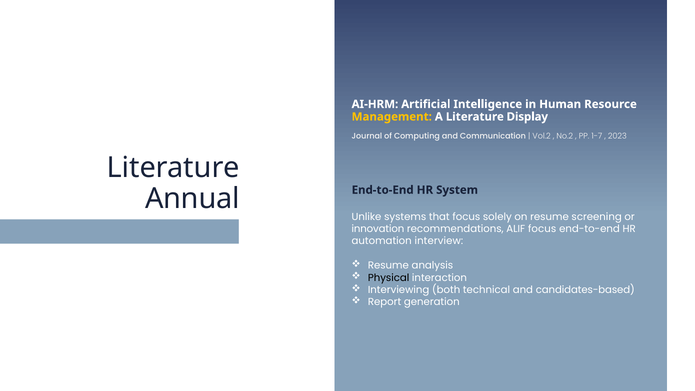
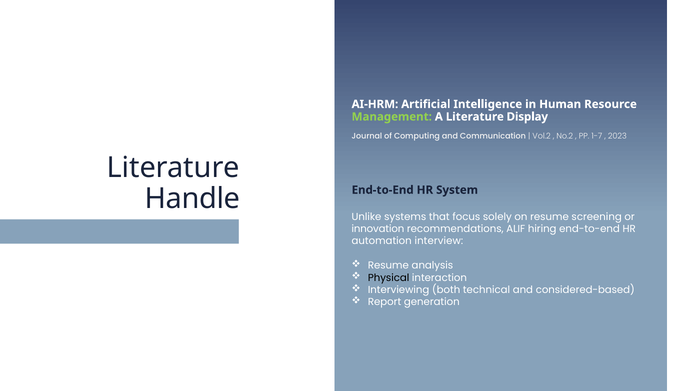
Management colour: yellow -> light green (392, 117)
Annual: Annual -> Handle (192, 199)
ALIF focus: focus -> hiring (542, 229)
candidates-based: candidates-based -> considered-based (585, 290)
